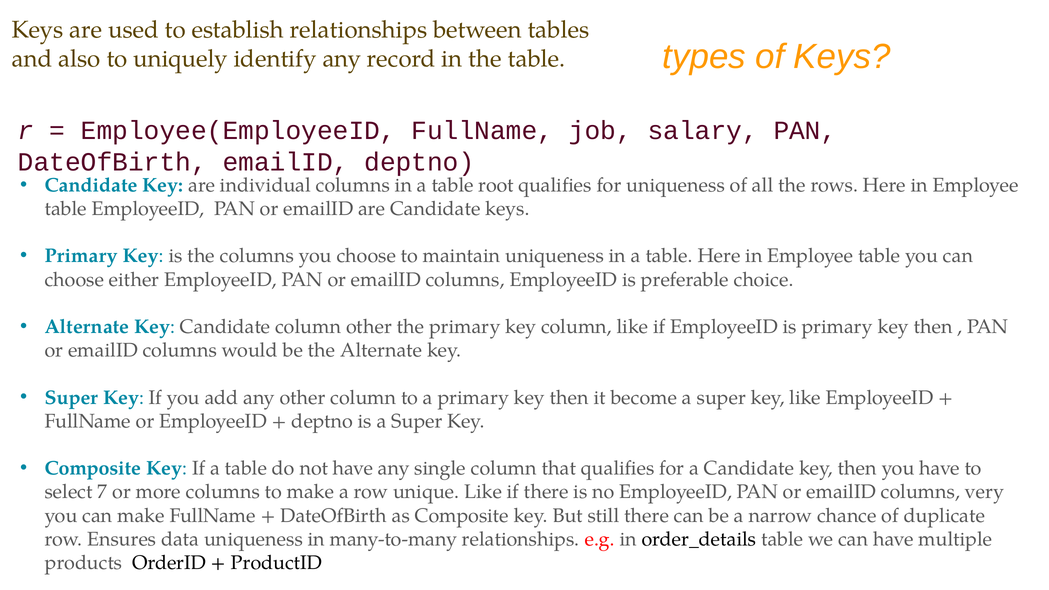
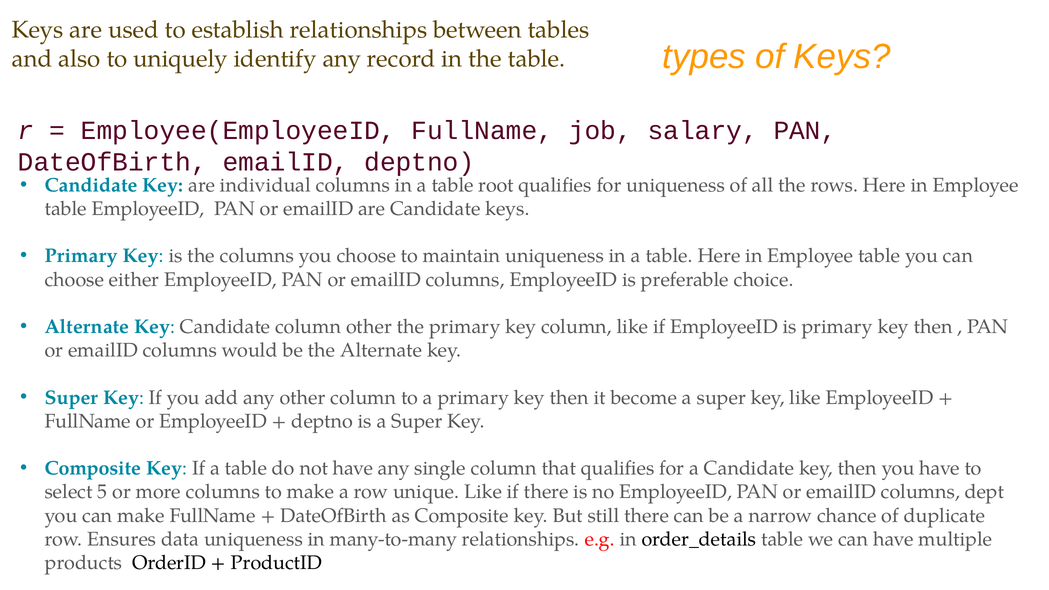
7: 7 -> 5 (102, 492)
very: very -> dept (984, 492)
